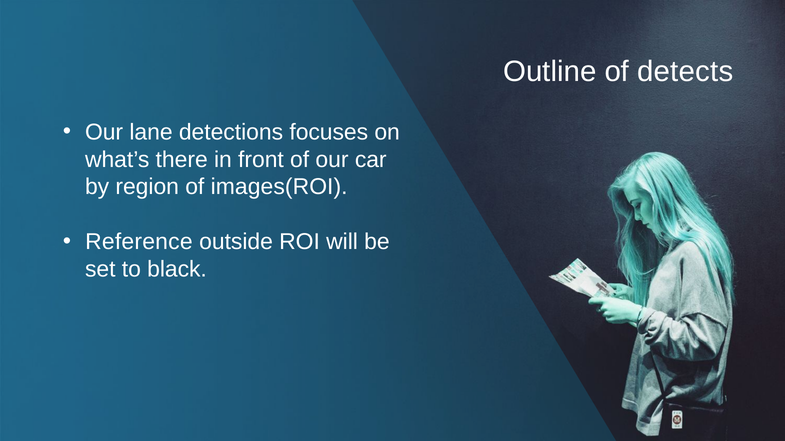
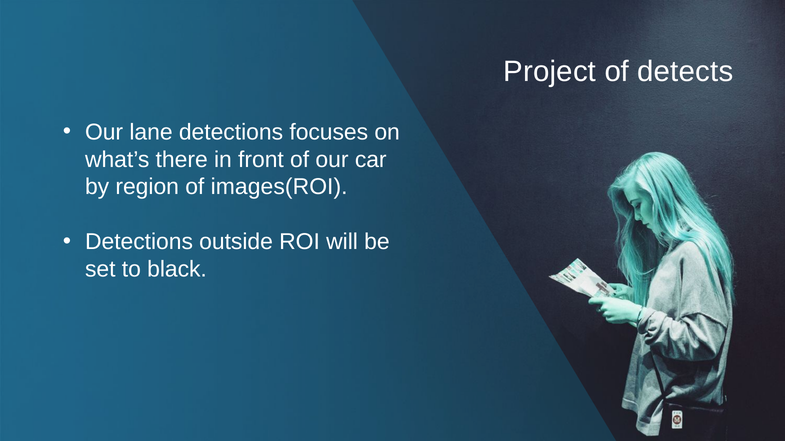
Outline: Outline -> Project (550, 72)
Reference: Reference -> Detections (139, 242)
